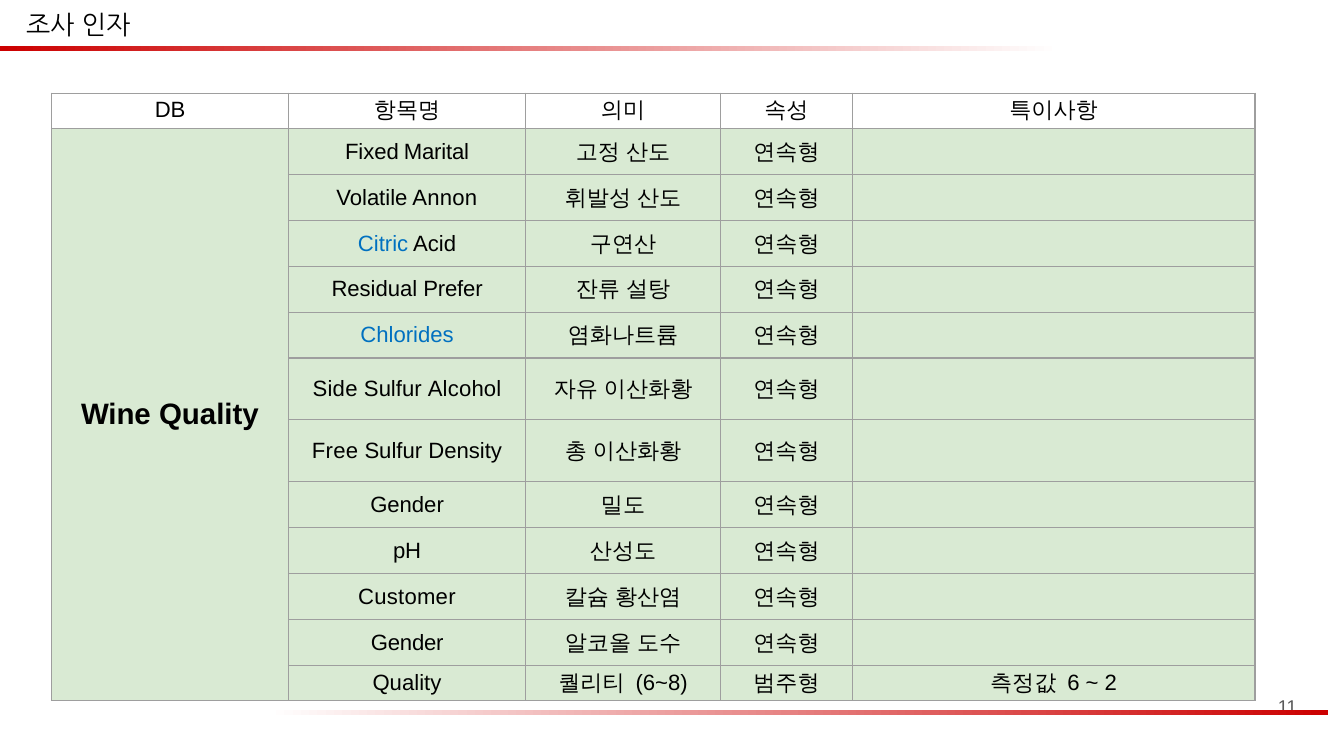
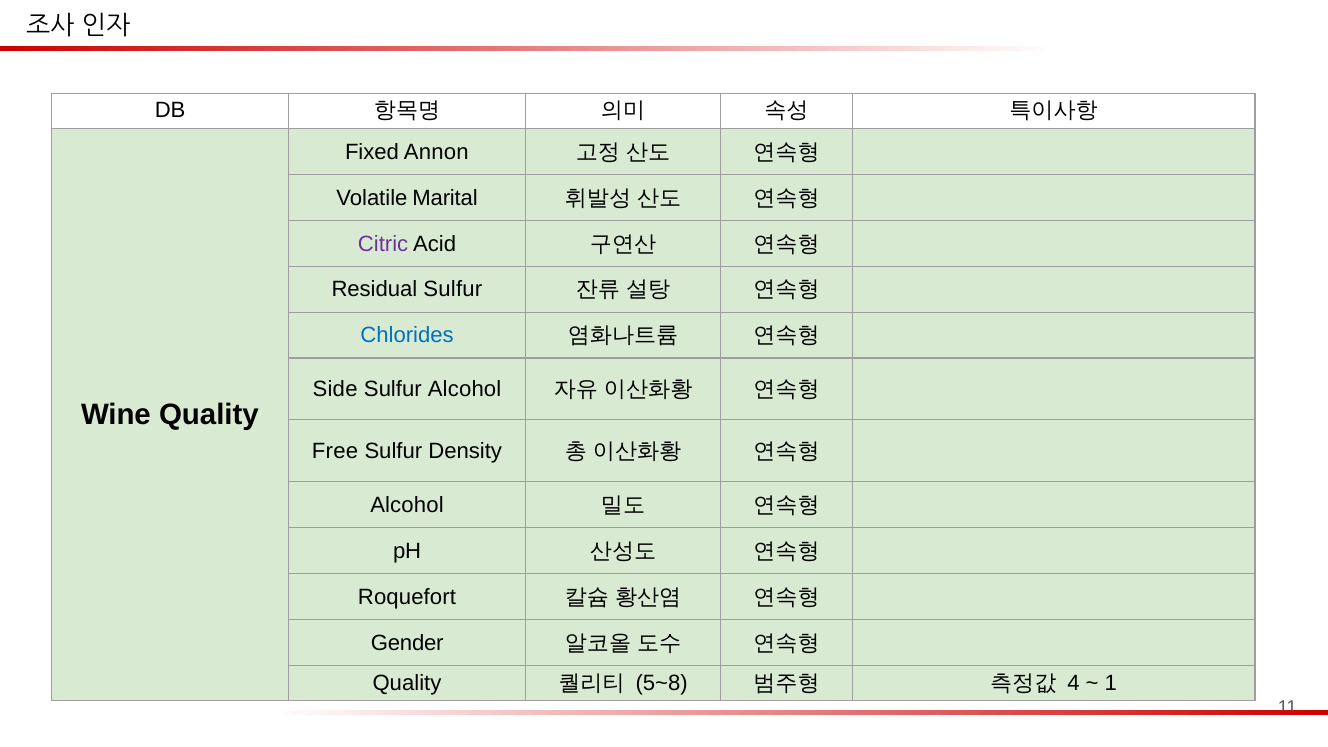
Marital: Marital -> Annon (436, 152)
Annon: Annon -> Marital (445, 198)
Citric colour: blue -> purple (383, 244)
Residual Prefer: Prefer -> Sulfur (453, 290)
Gender: Gender -> Alcohol (407, 505)
Customer: Customer -> Roquefort (407, 597)
6~8: 6~8 -> 5~8 (662, 683)
6: 6 -> 4 (1074, 683)
2: 2 -> 1 (1111, 683)
